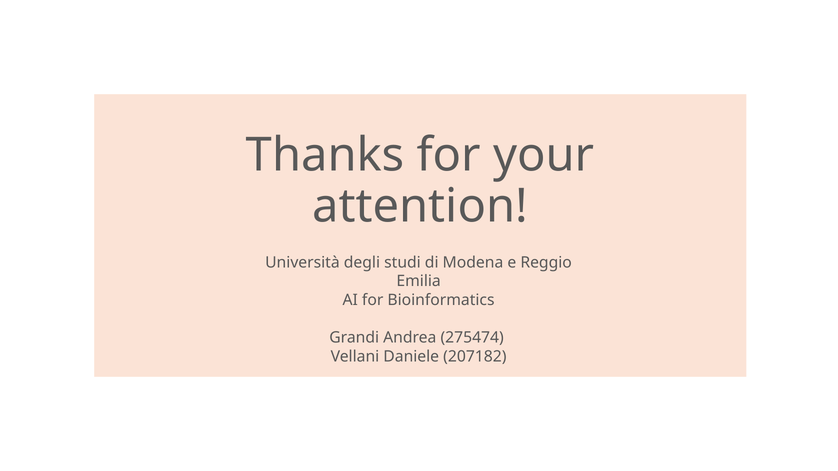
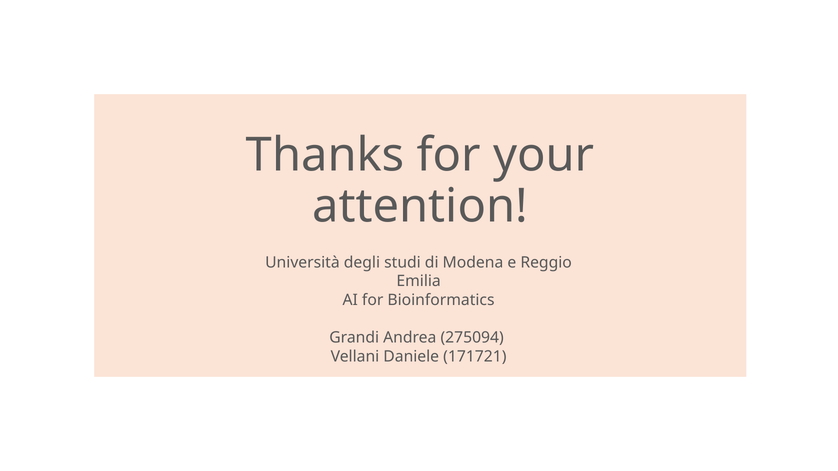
275474: 275474 -> 275094 (472, 338)
207182: 207182 -> 171721 (475, 357)
